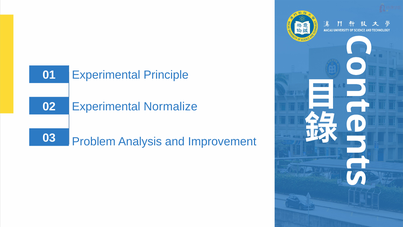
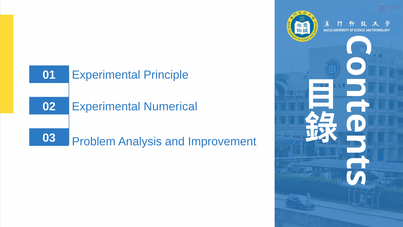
Normalize: Normalize -> Numerical (171, 106)
